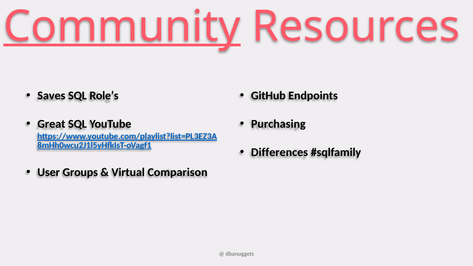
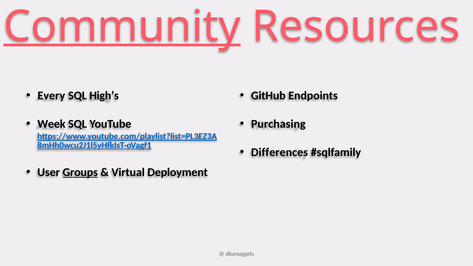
Saves: Saves -> Every (51, 96)
Role’s: Role’s -> High’s (104, 96)
Great: Great -> Week (51, 124)
Groups underline: none -> present (80, 172)
Comparison: Comparison -> Deployment (178, 172)
